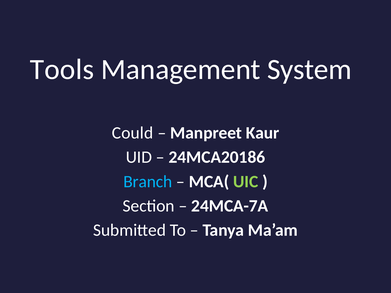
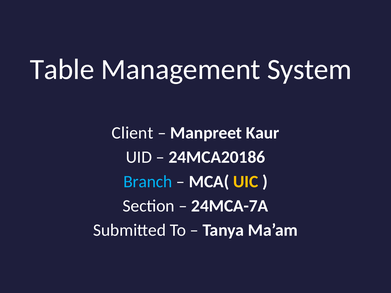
Tools: Tools -> Table (62, 69)
Could: Could -> Client (132, 133)
UIC colour: light green -> yellow (246, 182)
